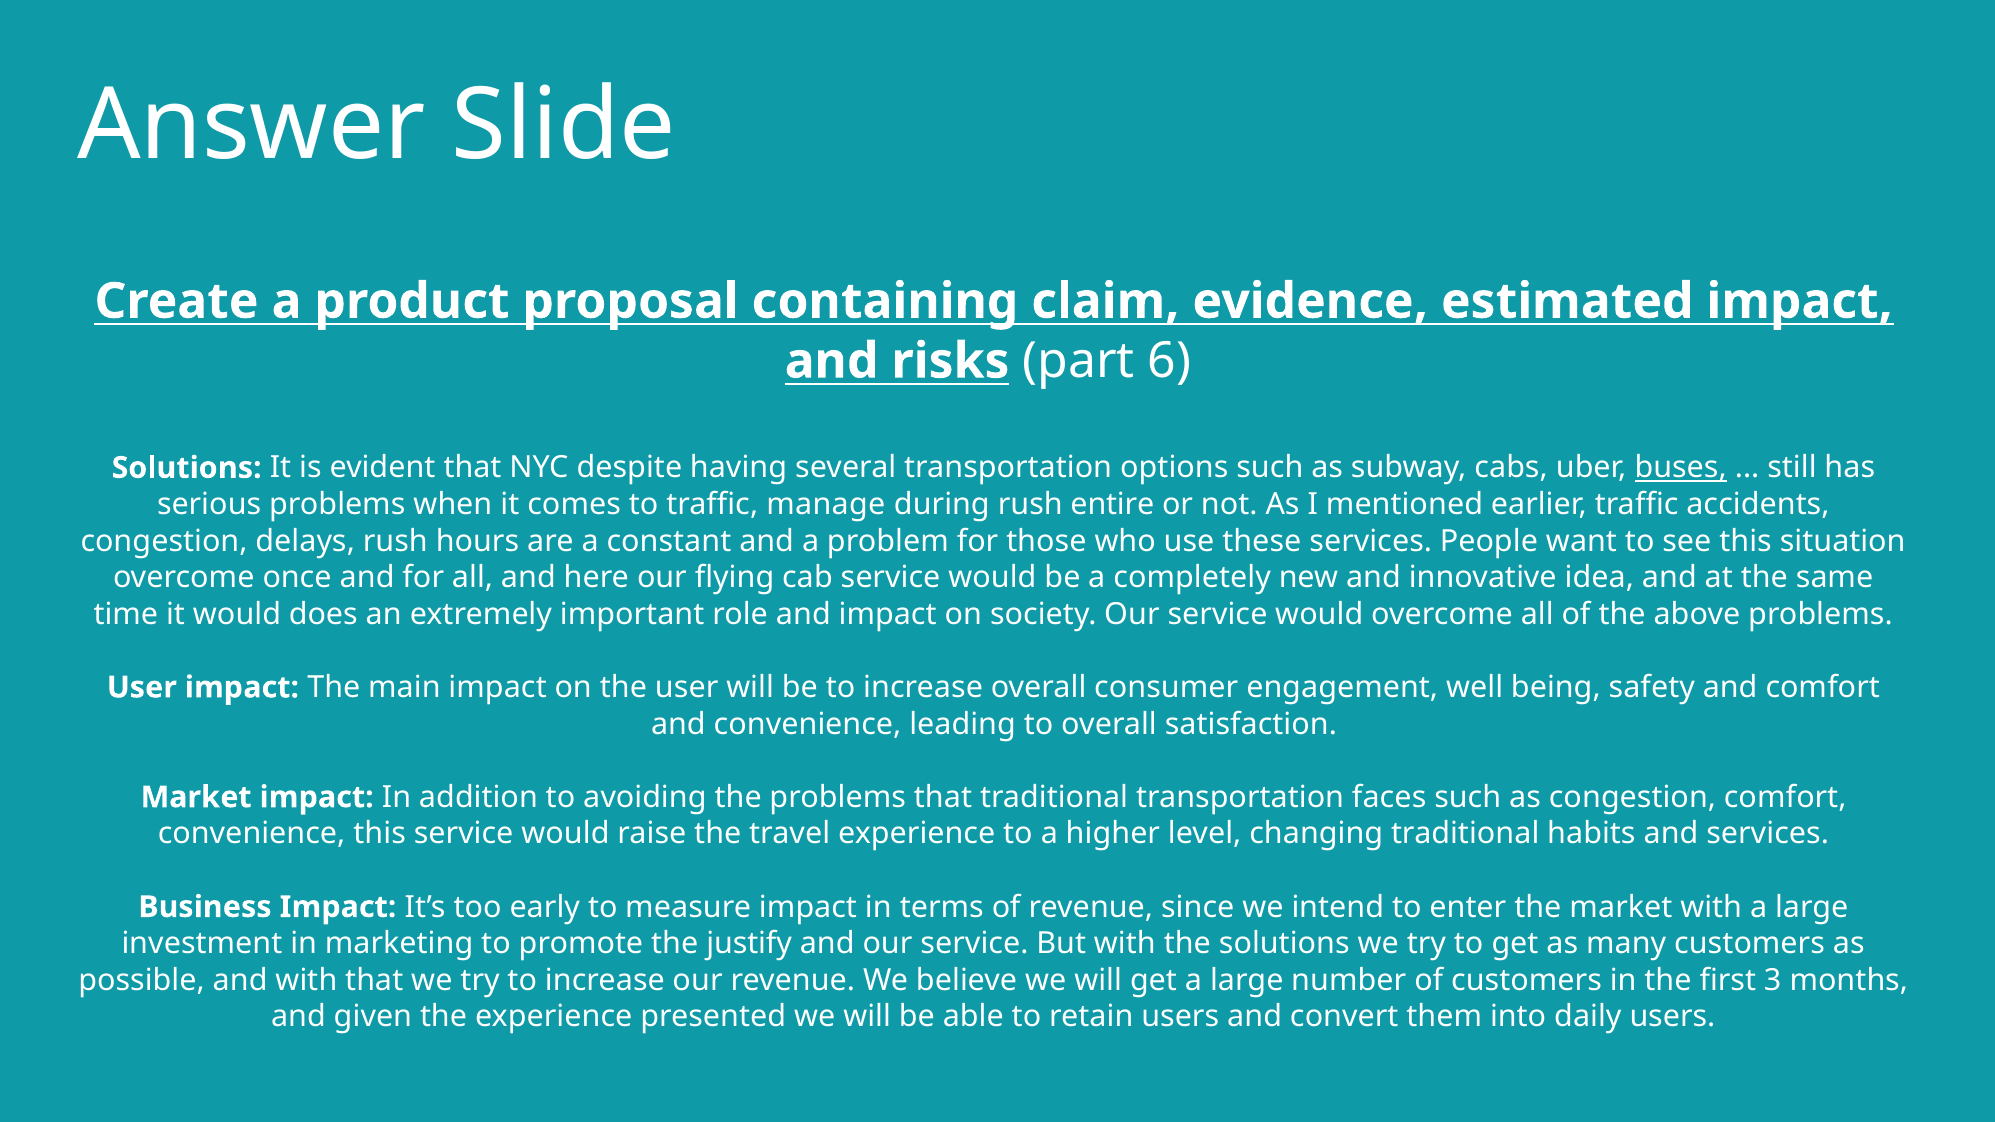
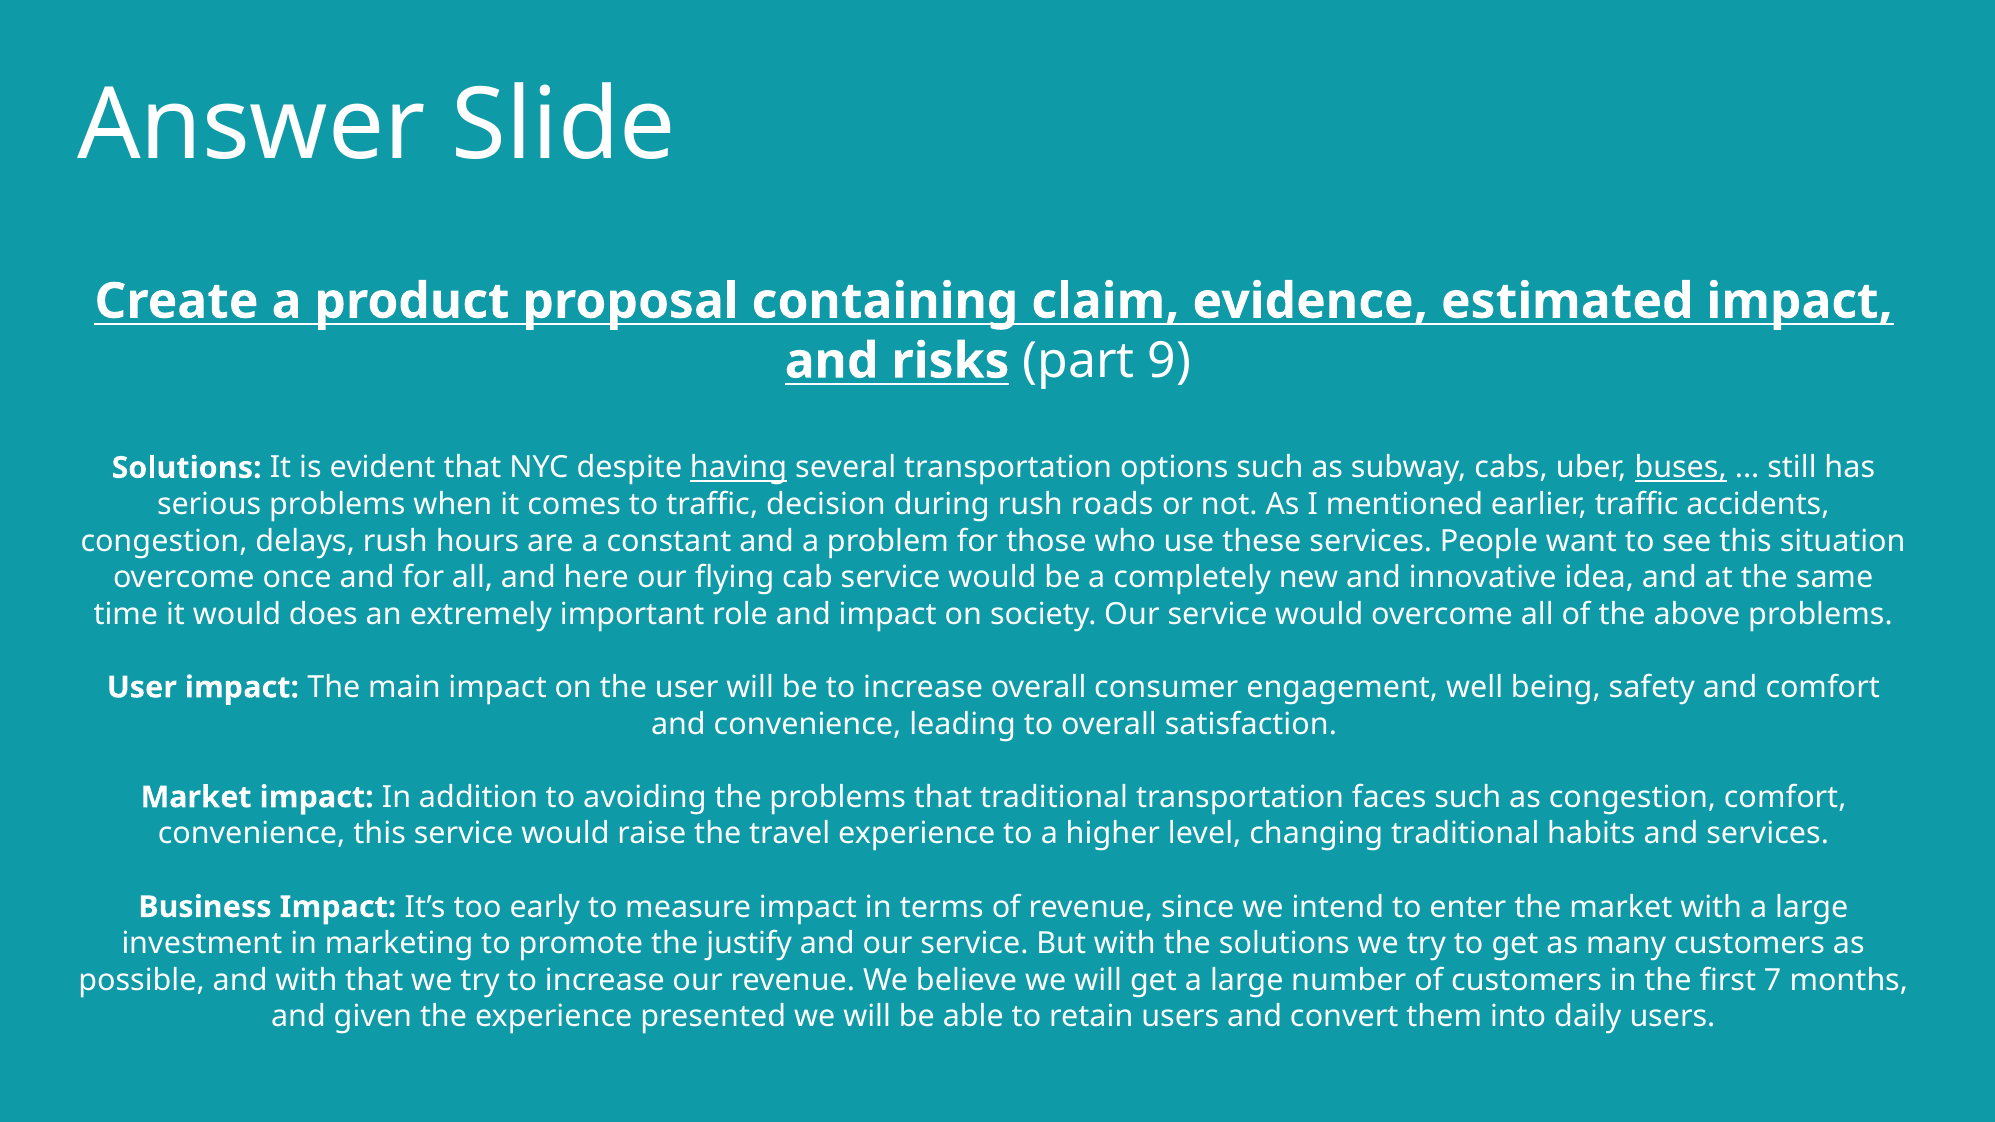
6: 6 -> 9 (1169, 361)
having underline: none -> present (739, 468)
manage: manage -> decision (826, 505)
entire: entire -> roads (1112, 505)
3: 3 -> 7 (1773, 980)
